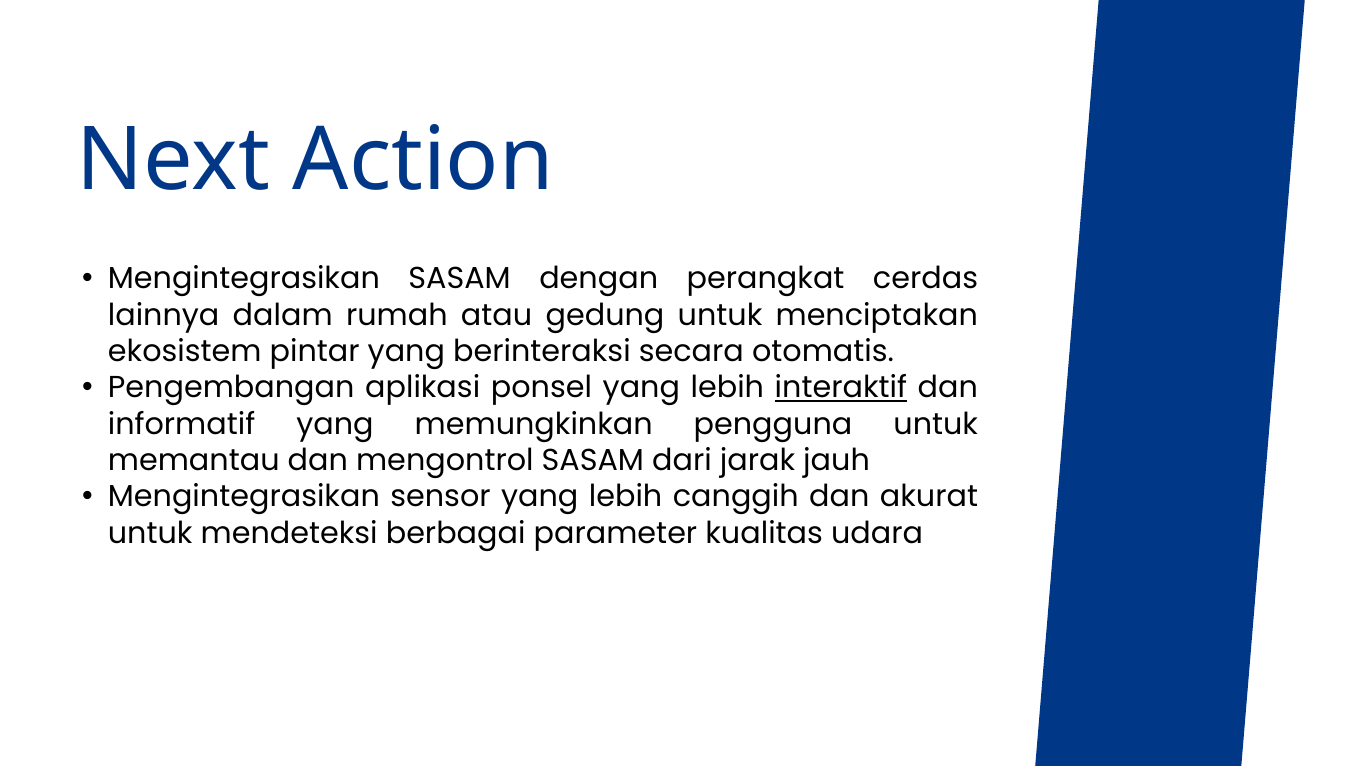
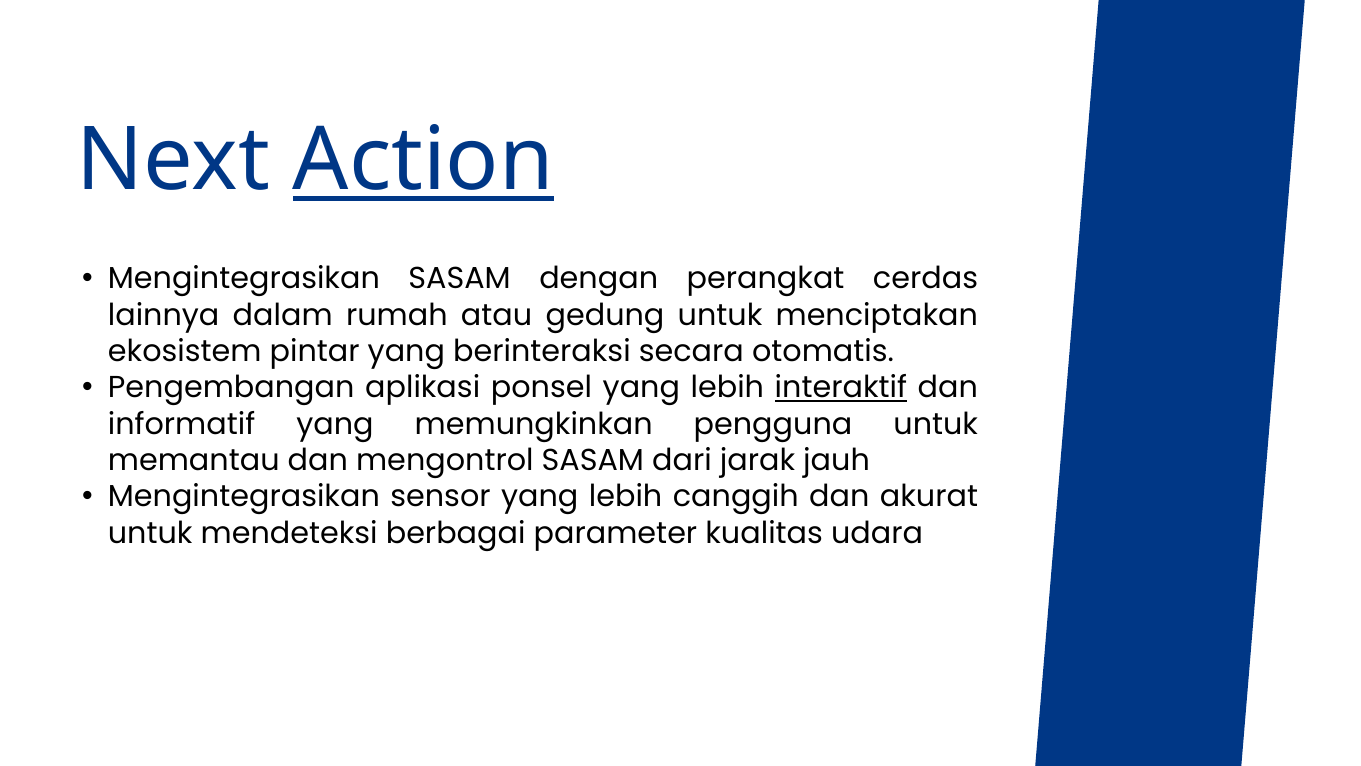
Action underline: none -> present (423, 160)
